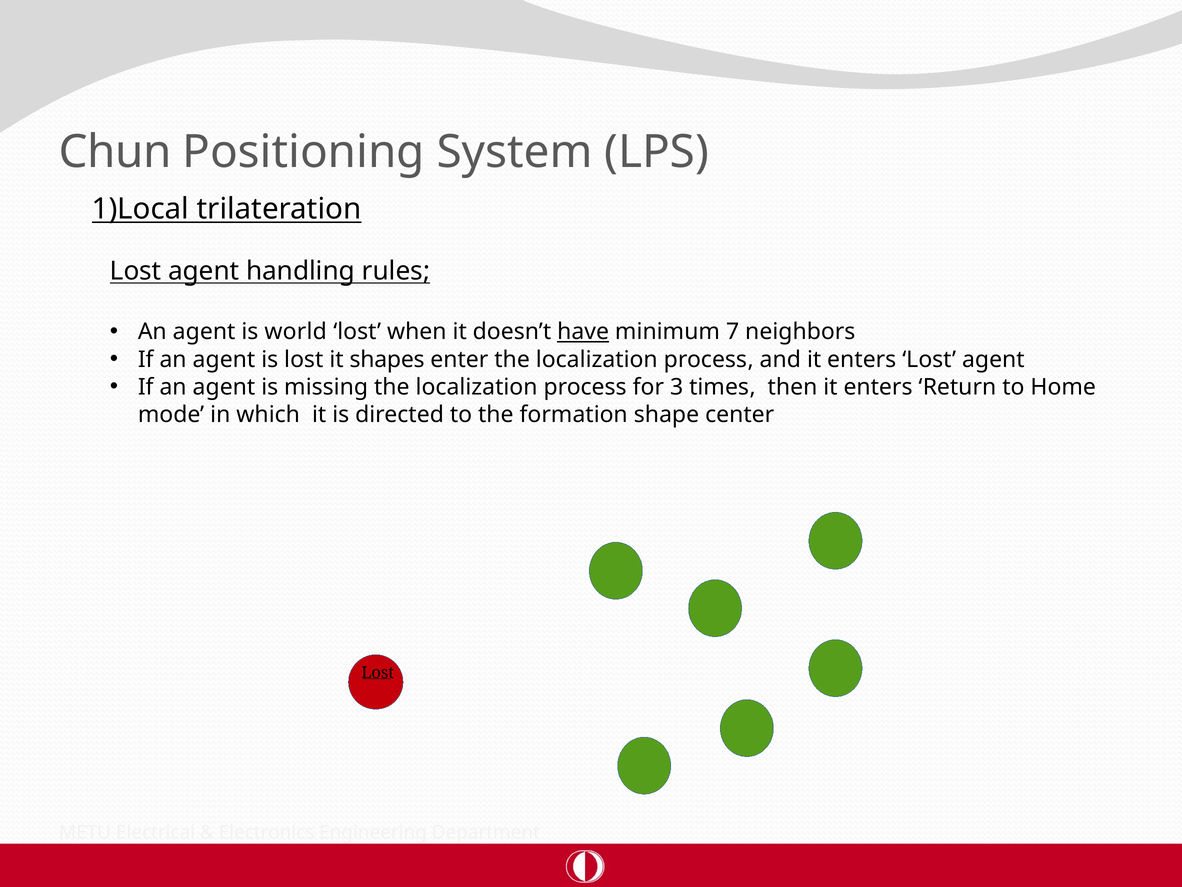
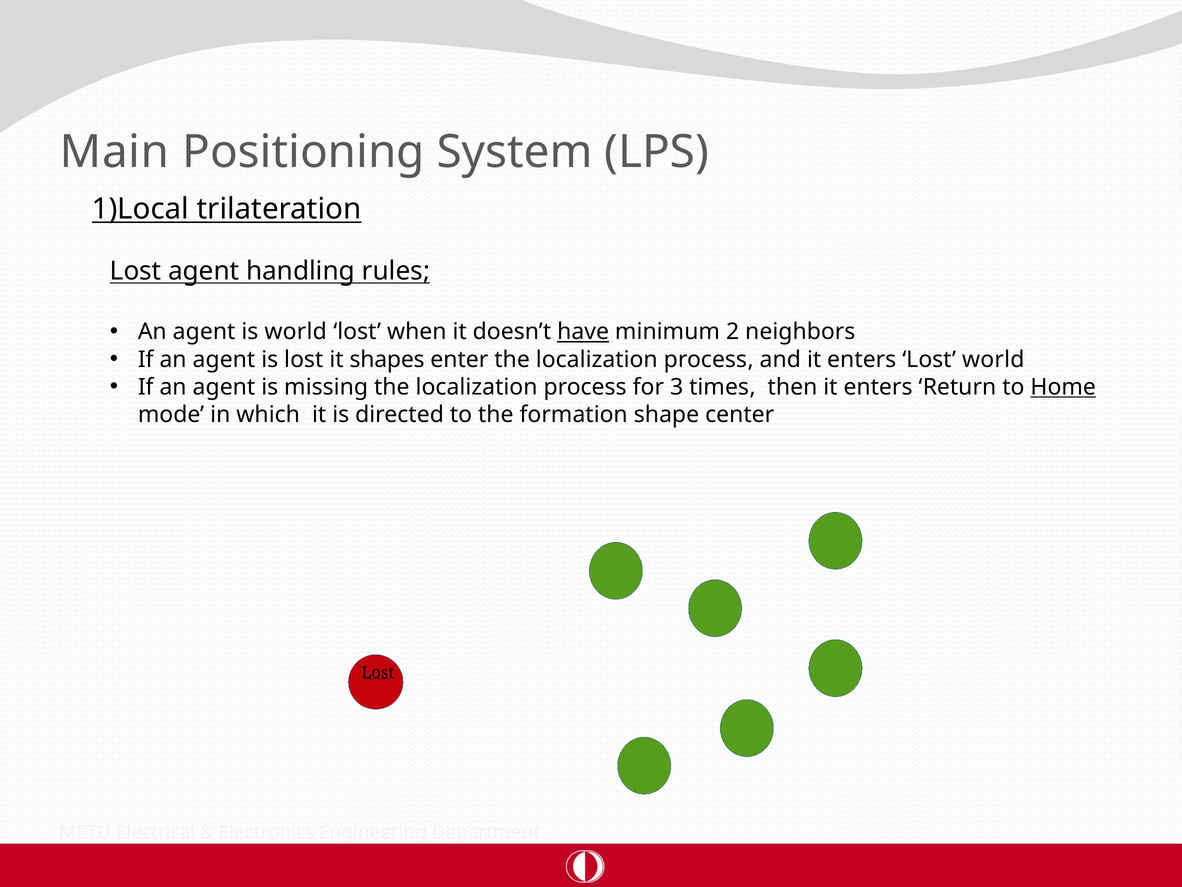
Chun: Chun -> Main (115, 152)
7: 7 -> 2 (733, 332)
enters Lost agent: agent -> world (993, 359)
Home underline: none -> present (1063, 387)
